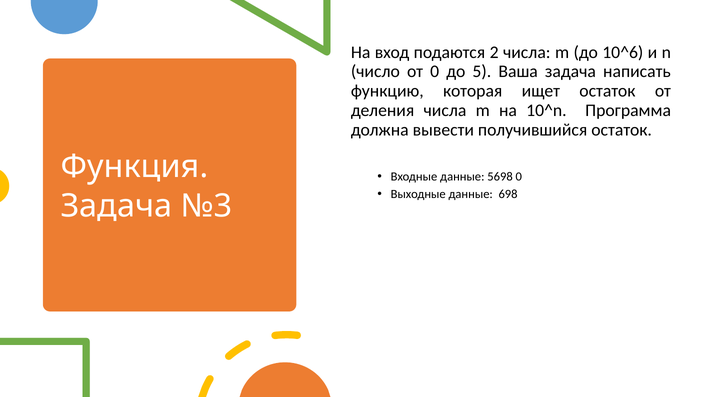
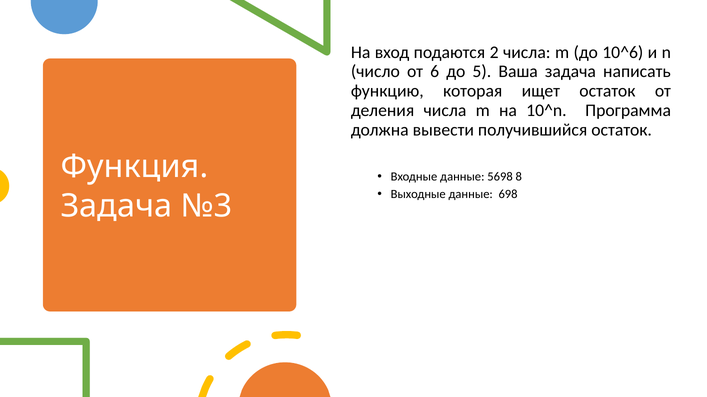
от 0: 0 -> 6 (435, 72)
5698 0: 0 -> 8 (519, 177)
